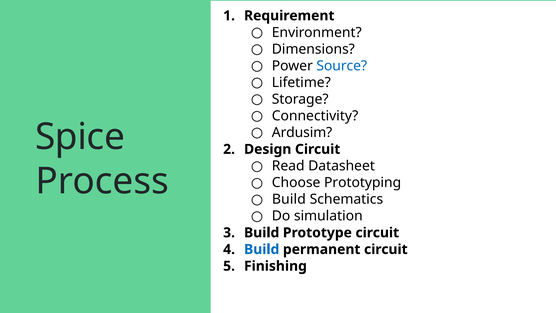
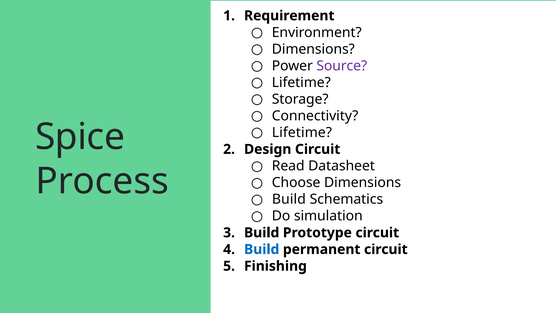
Source colour: blue -> purple (342, 66)
Ardusim: Ardusim -> Lifetime (302, 132)
Choose Prototyping: Prototyping -> Dimensions (363, 183)
